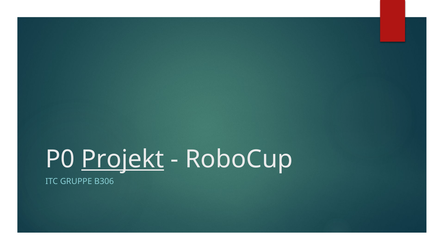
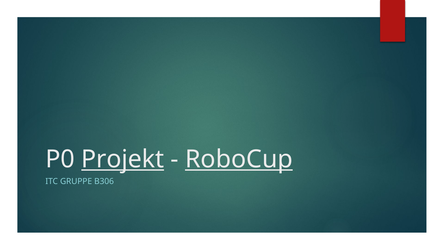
RoboCup underline: none -> present (239, 159)
